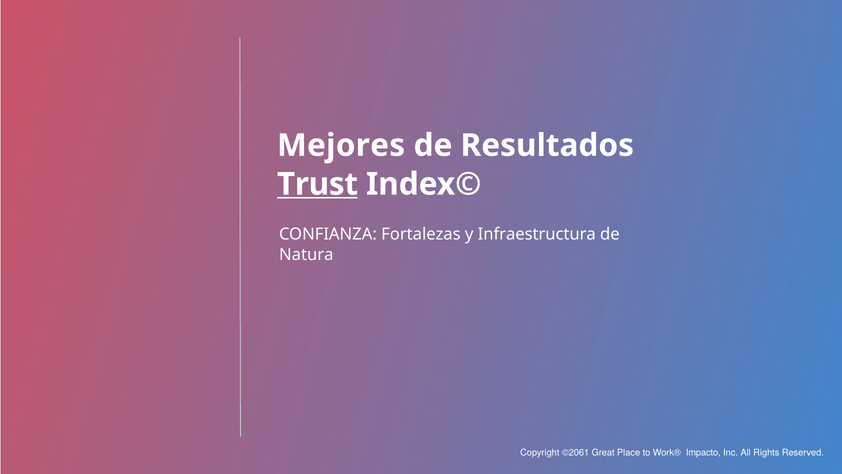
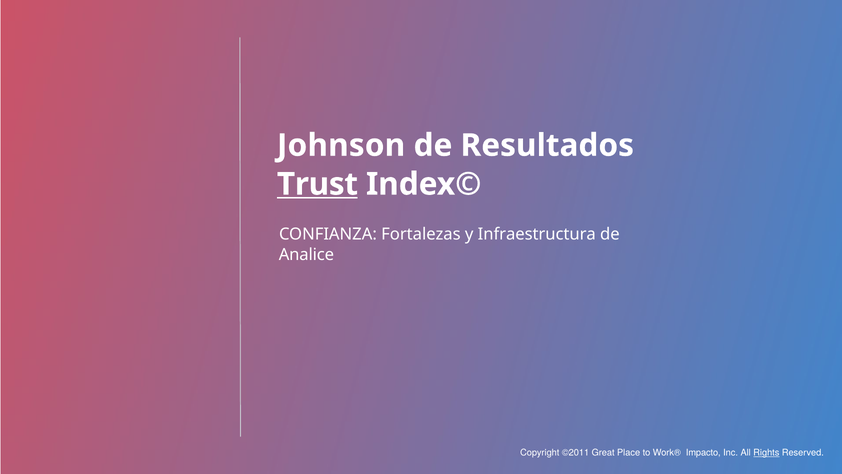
Mejores: Mejores -> Johnson (341, 145)
Natura: Natura -> Analice (306, 255)
©2061: ©2061 -> ©2011 (576, 452)
Rights underline: none -> present (766, 452)
